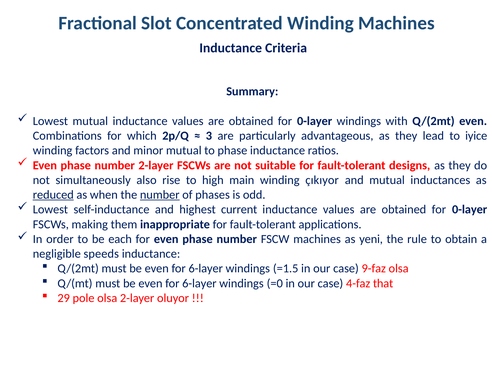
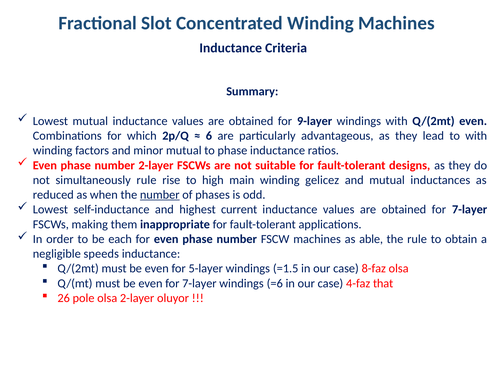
0-layer: 0-layer -> 9-layer (315, 121)
3: 3 -> 6 (209, 136)
to iyice: iyice -> with (476, 136)
simultaneously also: also -> rule (146, 180)
çıkıyor: çıkıyor -> gelicez (322, 180)
reduced underline: present -> none (53, 195)
0-layer: 0-layer -> 7-layer (470, 210)
yeni: yeni -> able (371, 239)
6-layer: 6-layer -> 5-layer (206, 269)
9-faz: 9-faz -> 8-faz (374, 269)
6-layer: 6-layer -> 7-layer (199, 283)
=0: =0 -> =6 (275, 283)
29: 29 -> 26 (64, 298)
